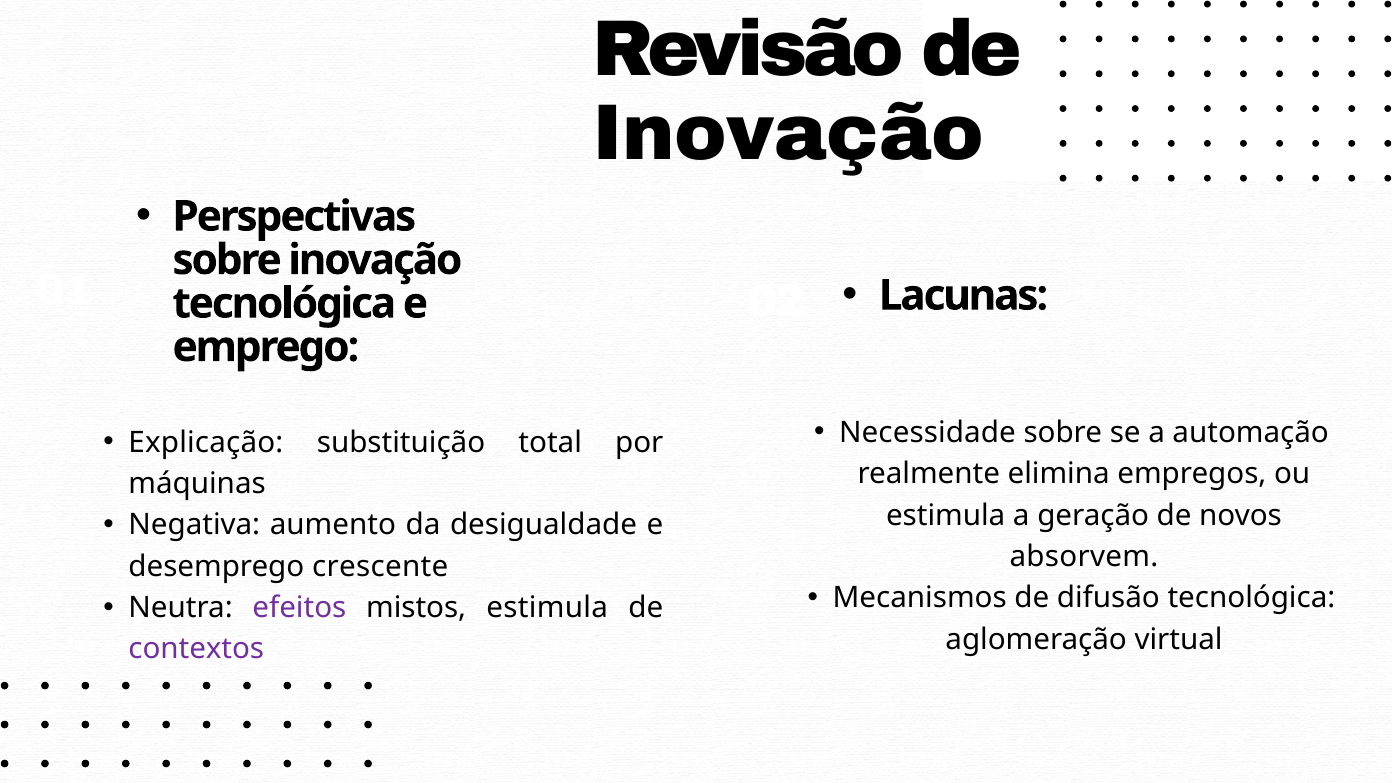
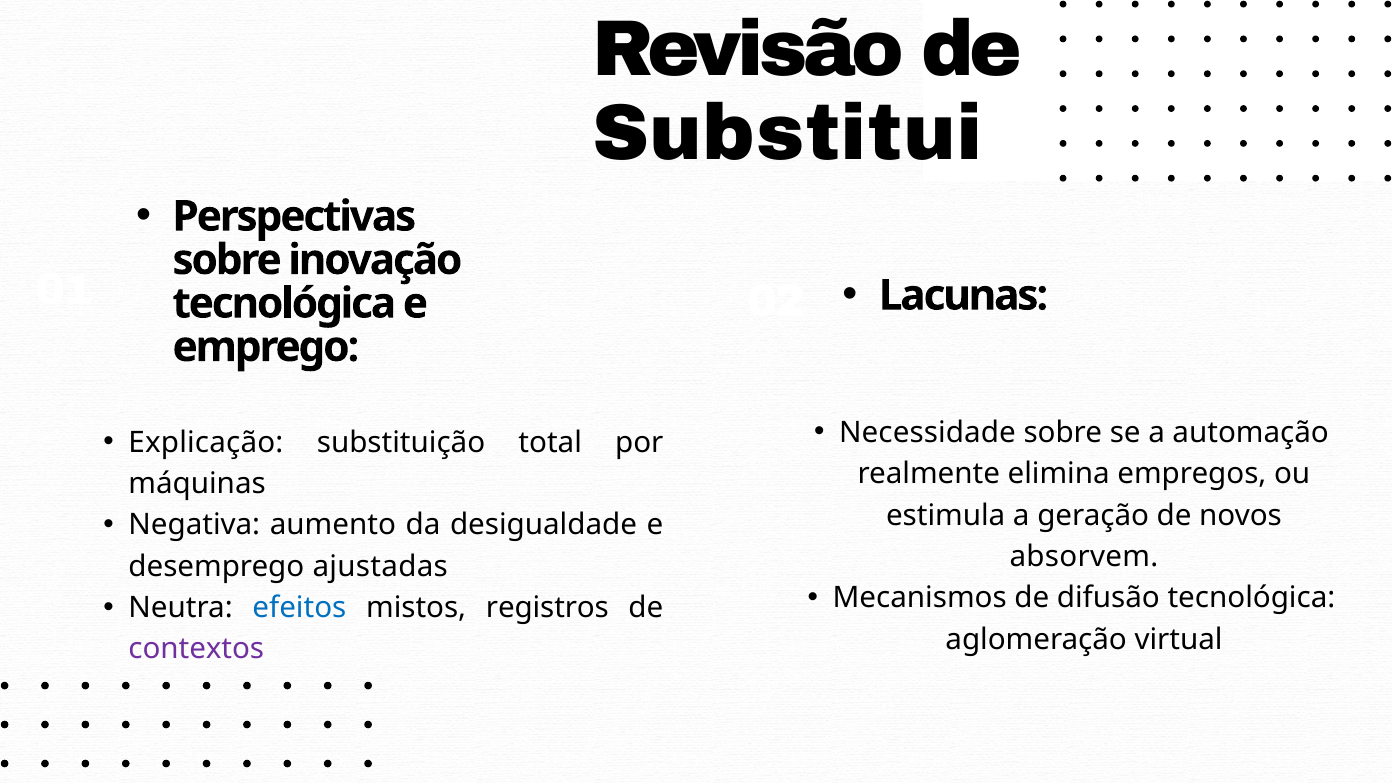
Inovação: Inovação -> Substitui (788, 133)
crescente: crescente -> ajustadas (380, 567)
efeitos colour: purple -> blue (299, 608)
mistos estimula: estimula -> registros (547, 608)
